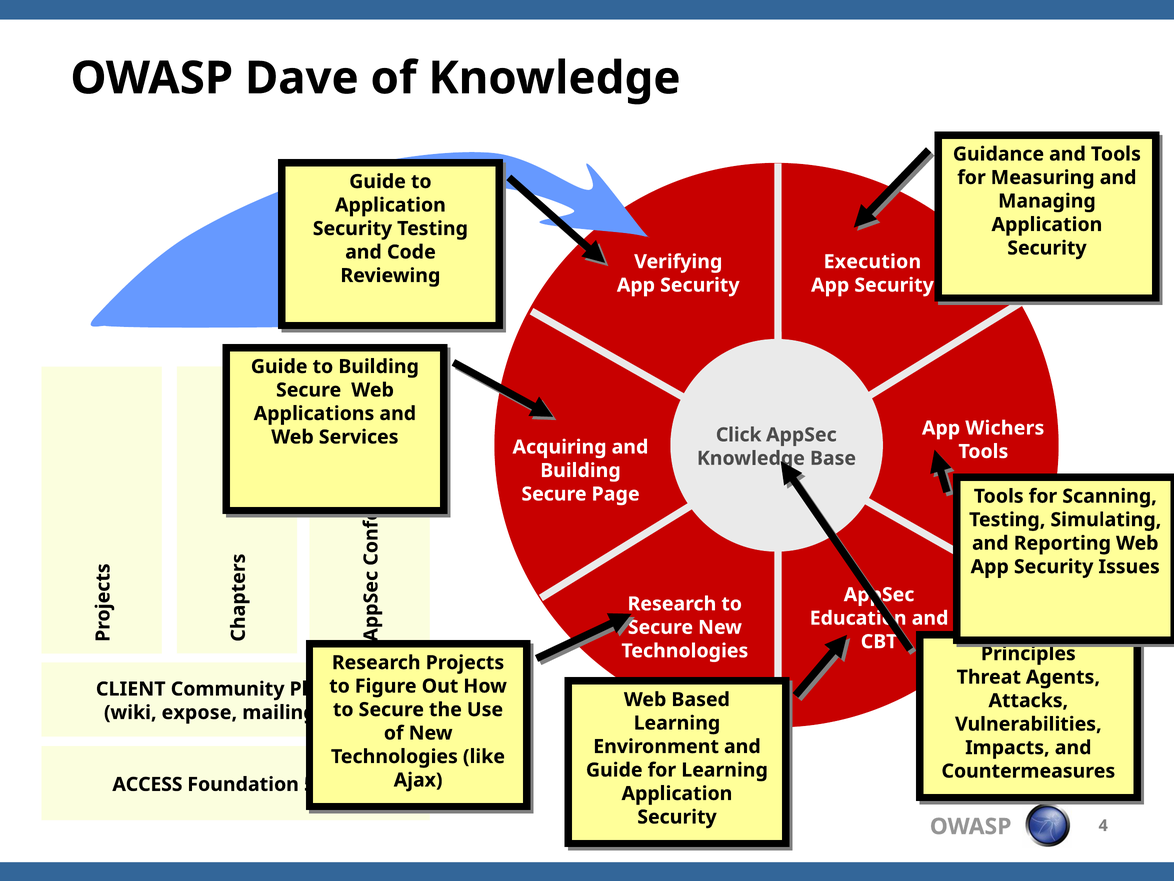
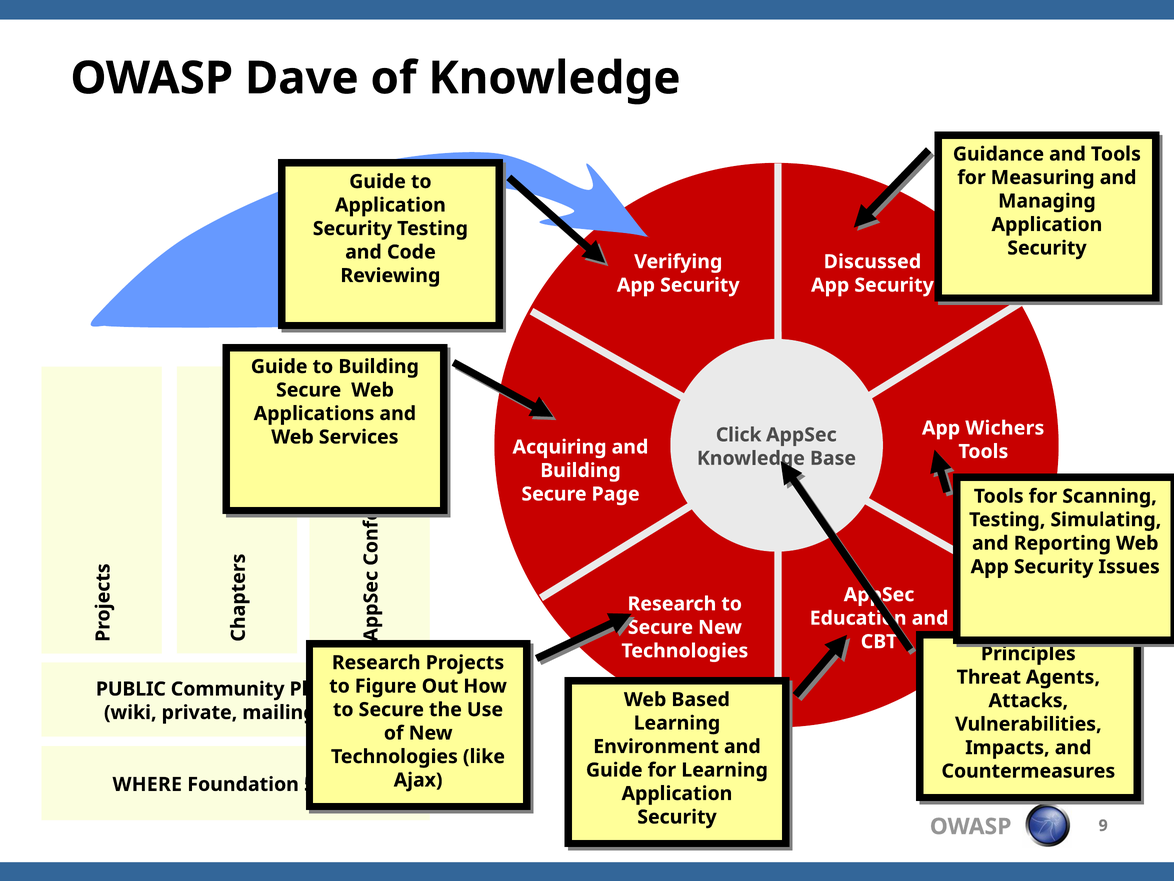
Execution: Execution -> Discussed (872, 262)
CLIENT: CLIENT -> PUBLIC (131, 689)
expose: expose -> private (199, 712)
ACCESS: ACCESS -> WHERE (147, 784)
4: 4 -> 9 (1103, 825)
